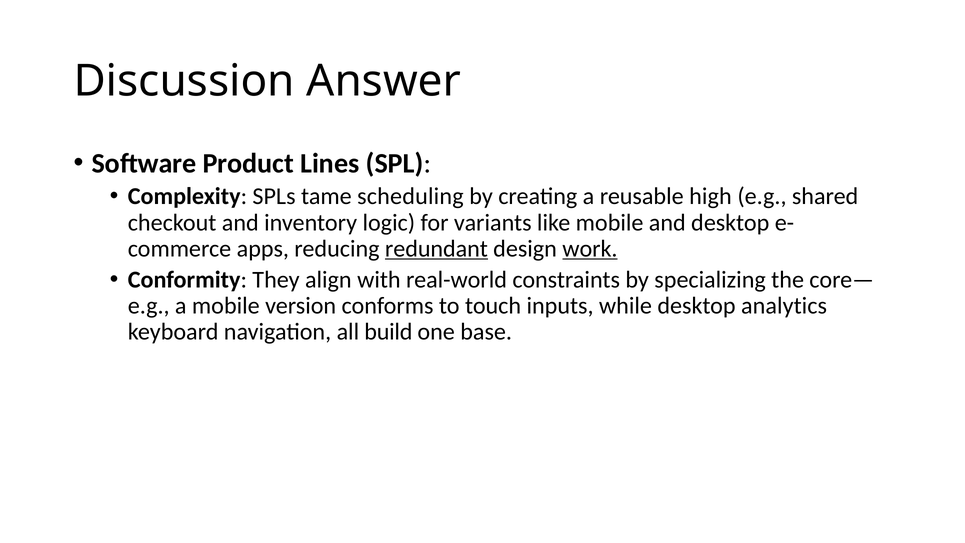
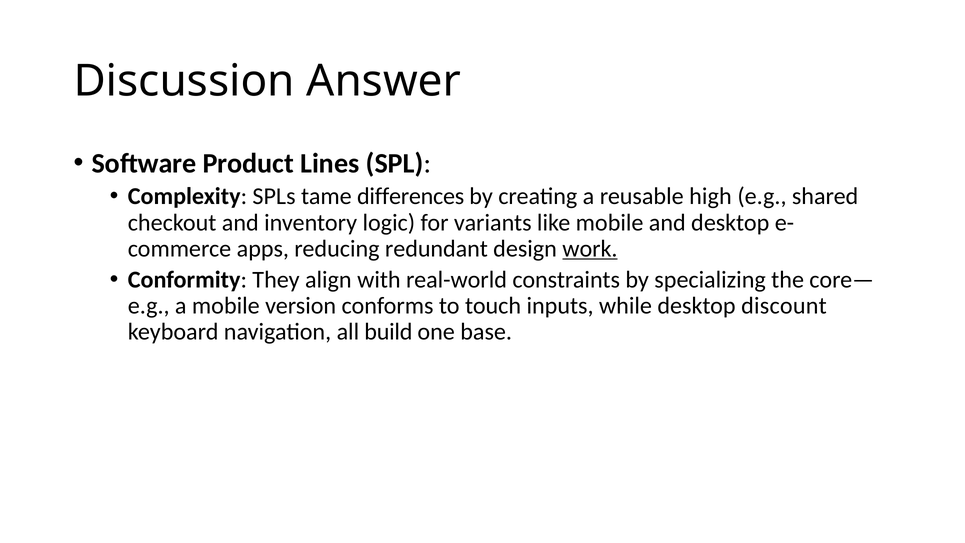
scheduling: scheduling -> differences (411, 196)
redundant underline: present -> none (436, 249)
analytics: analytics -> discount (784, 306)
